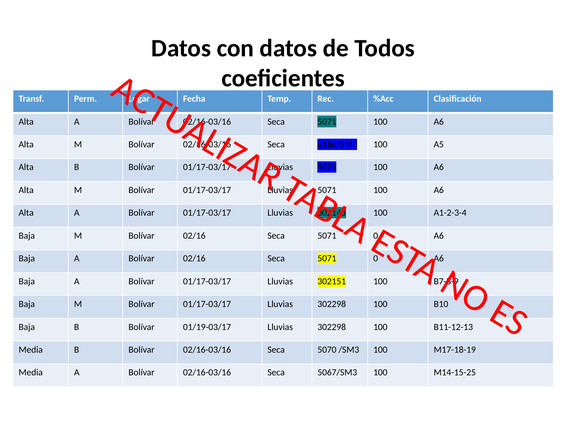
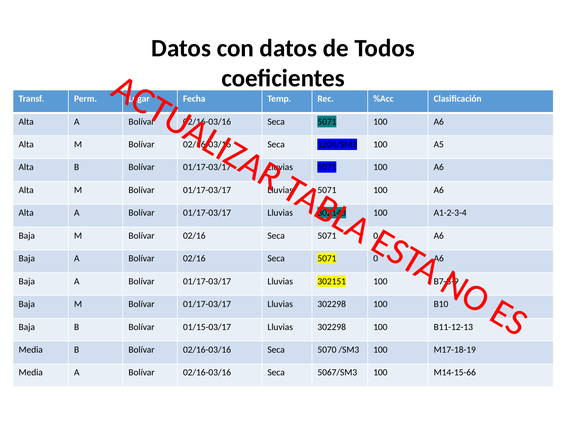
6186/SM3: 6186/SM3 -> 1204/SM3 (337, 144)
01/19-03/17: 01/19-03/17 -> 01/15-03/17 (207, 327)
M14-15-25: M14-15-25 -> M14-15-66 (455, 373)
